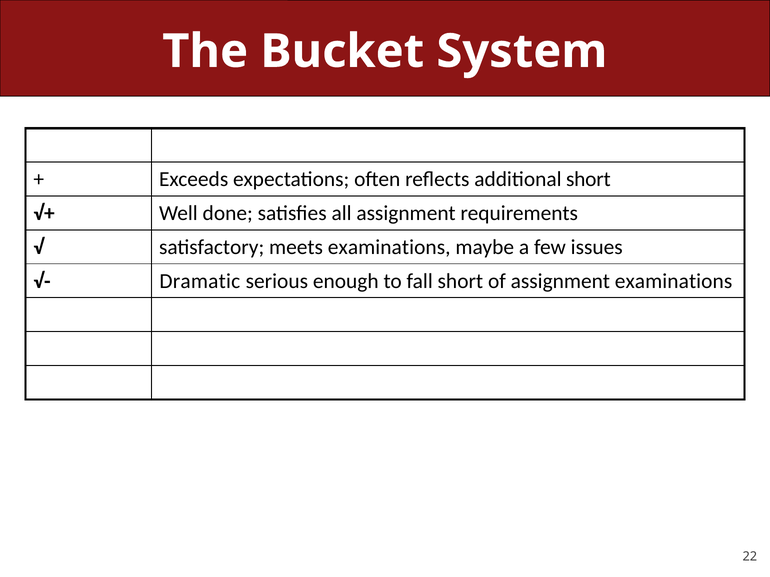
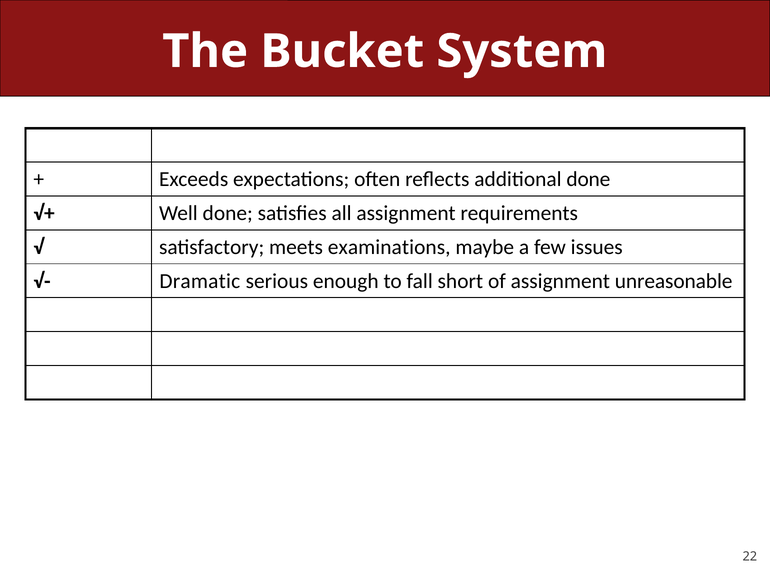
additional short: short -> done (588, 179)
assignment examinations: examinations -> unreasonable (674, 281)
